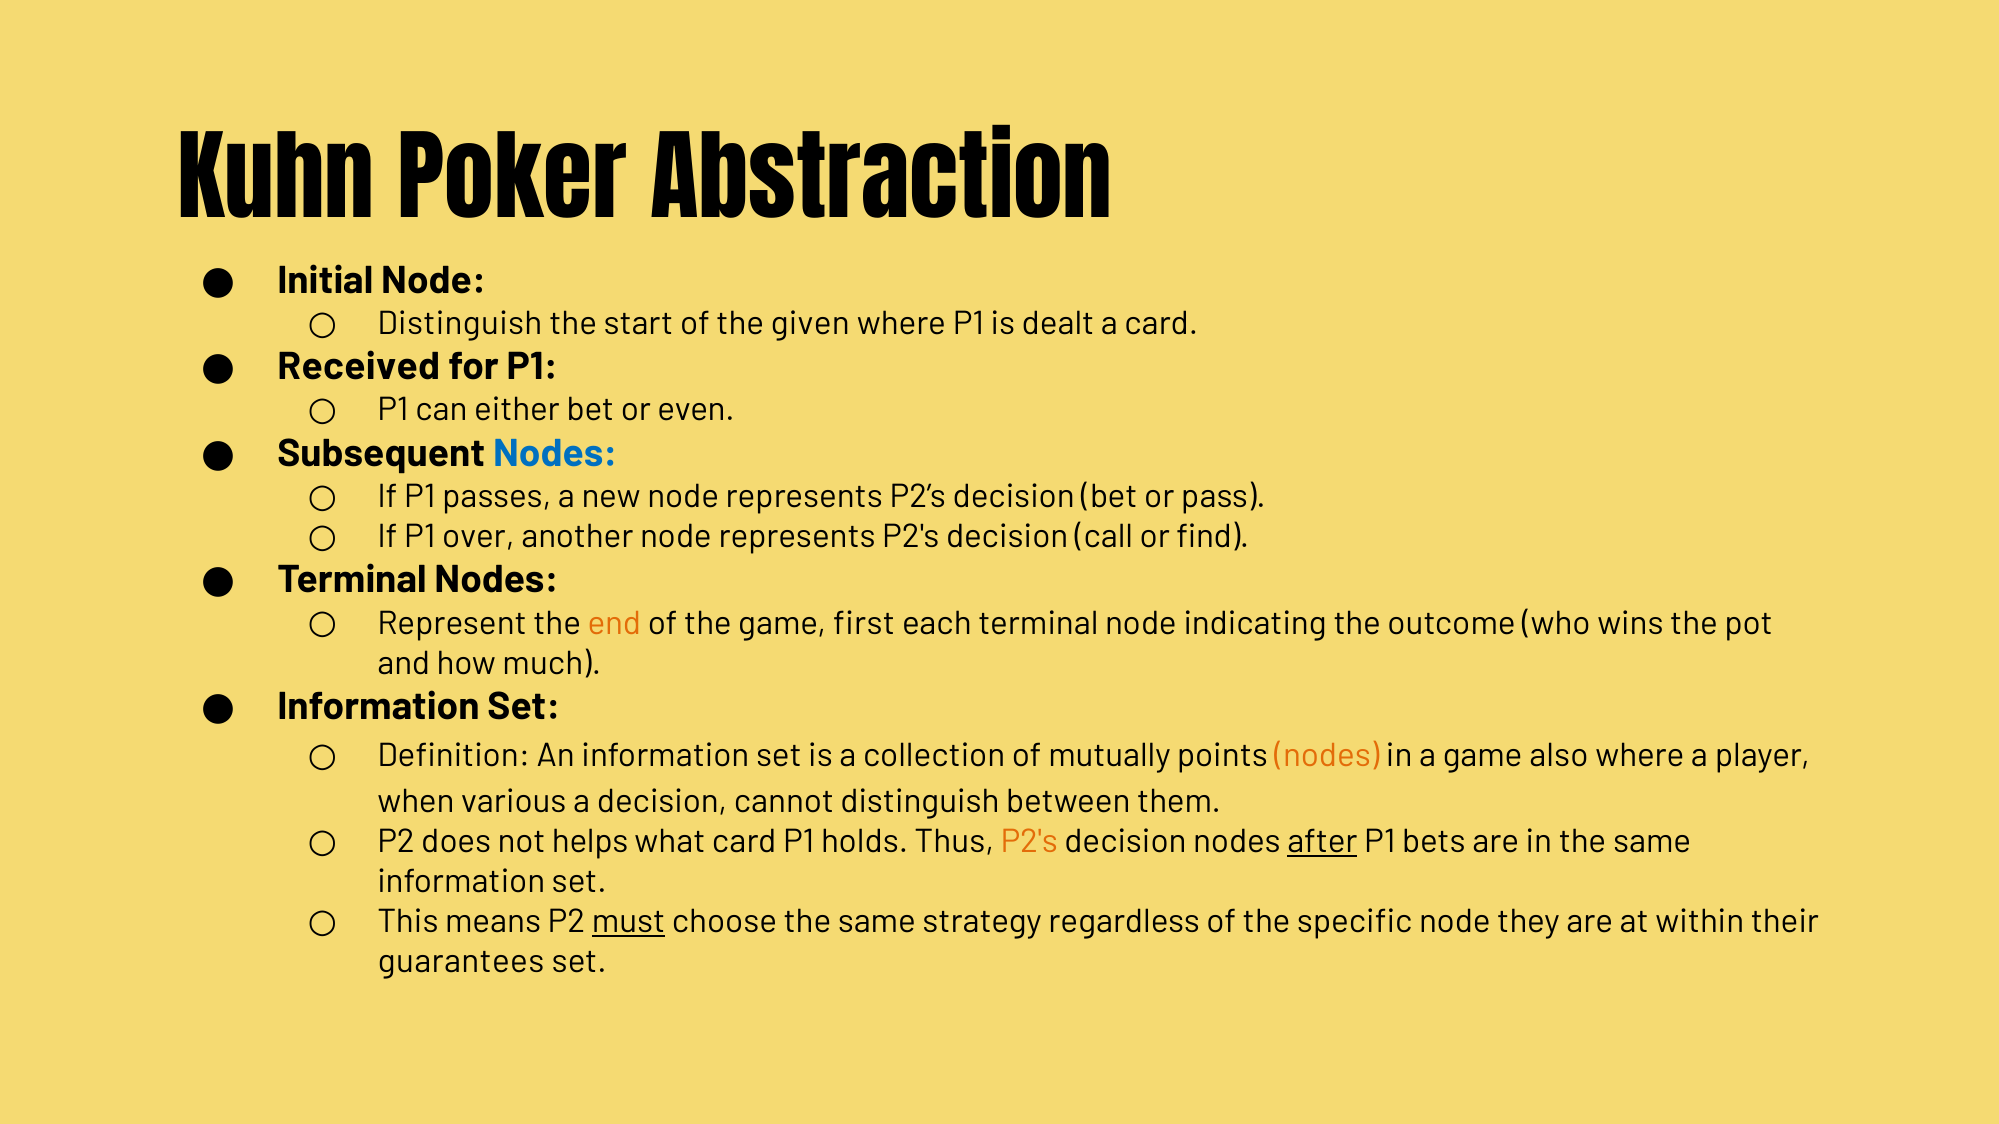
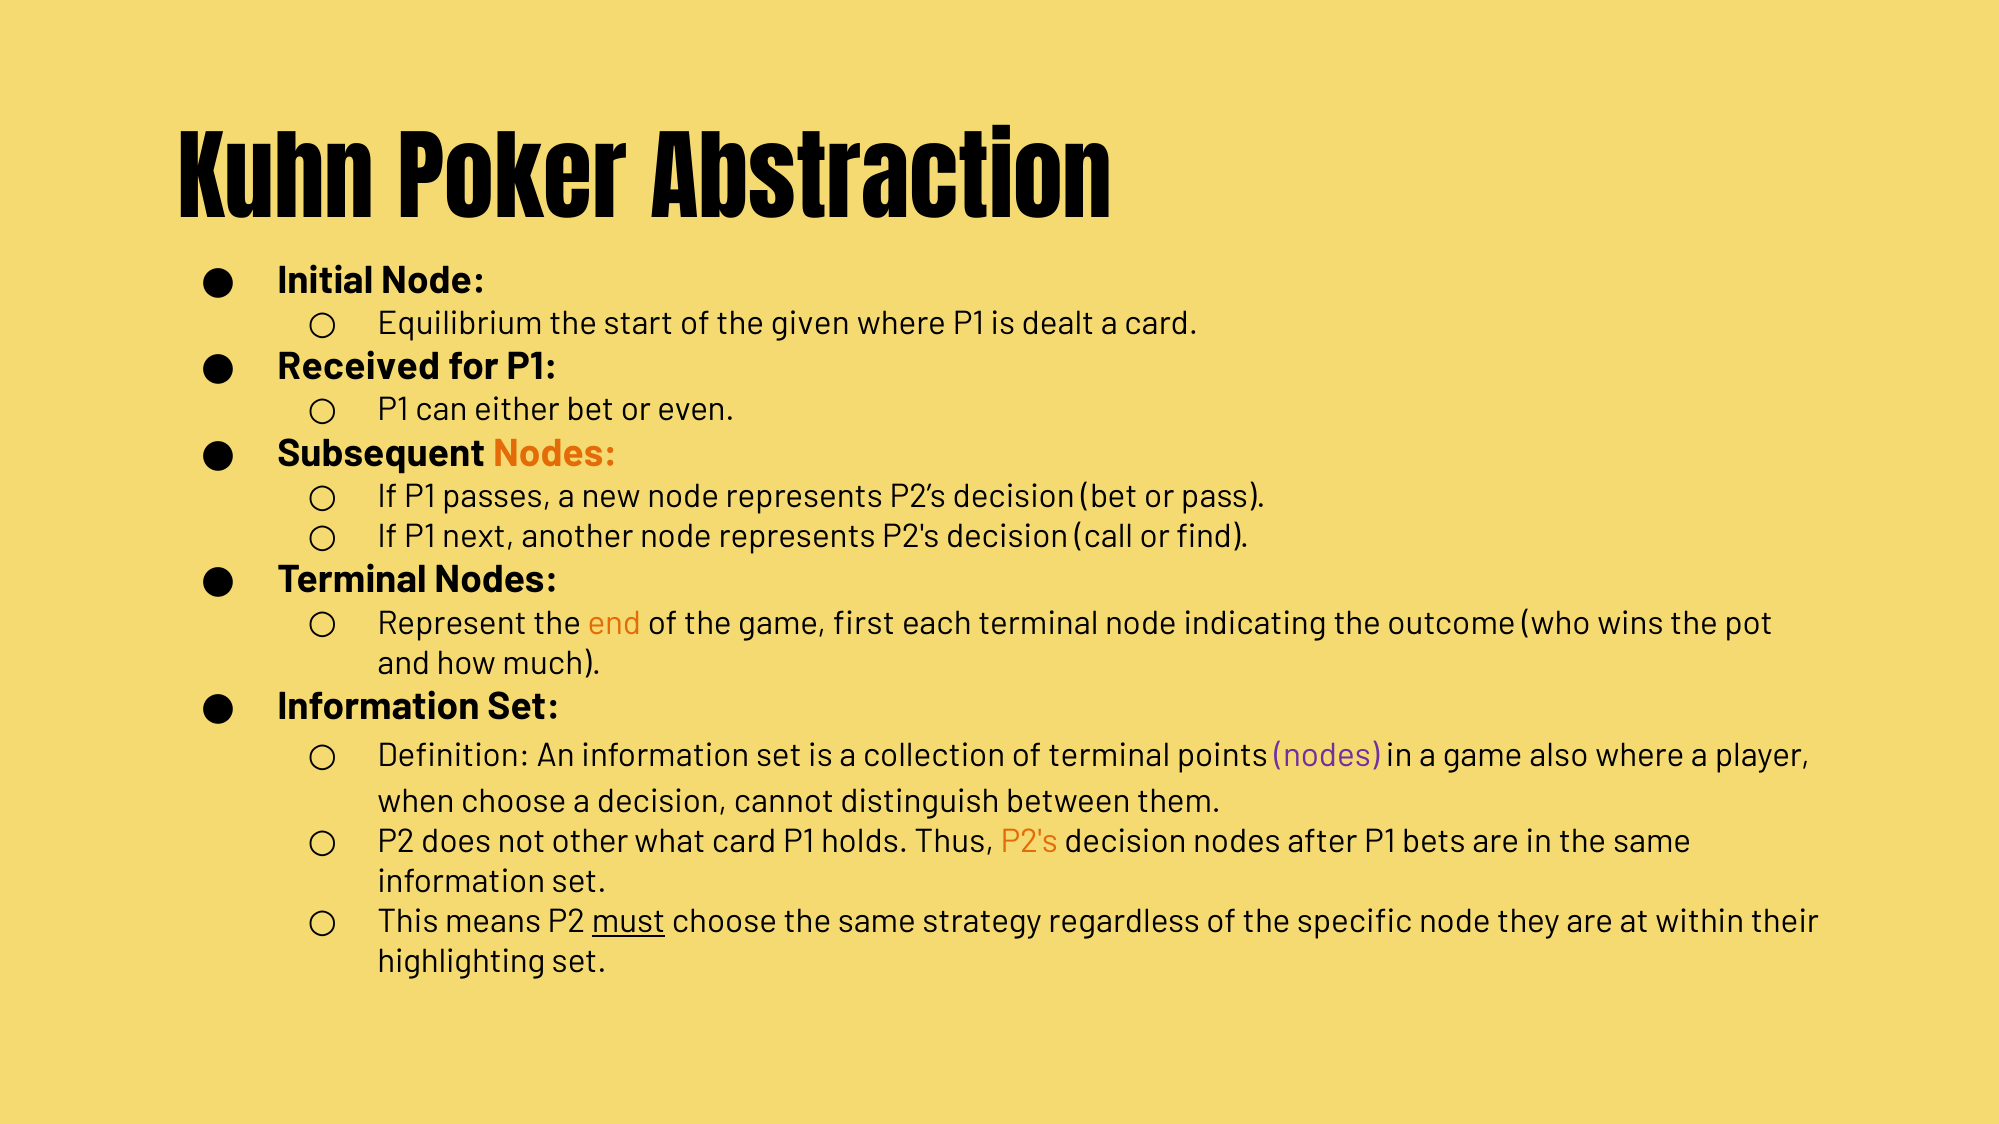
Distinguish: Distinguish -> Equilibrium (460, 323)
Nodes colour: blue -> orange (555, 454)
over: over -> next (478, 537)
of mutually: mutually -> terminal (1109, 756)
nodes colour: orange -> purple (1327, 756)
when various: various -> choose (514, 802)
helps: helps -> other (590, 842)
after underline: present -> none (1322, 842)
guarantees: guarantees -> highlighting (461, 962)
